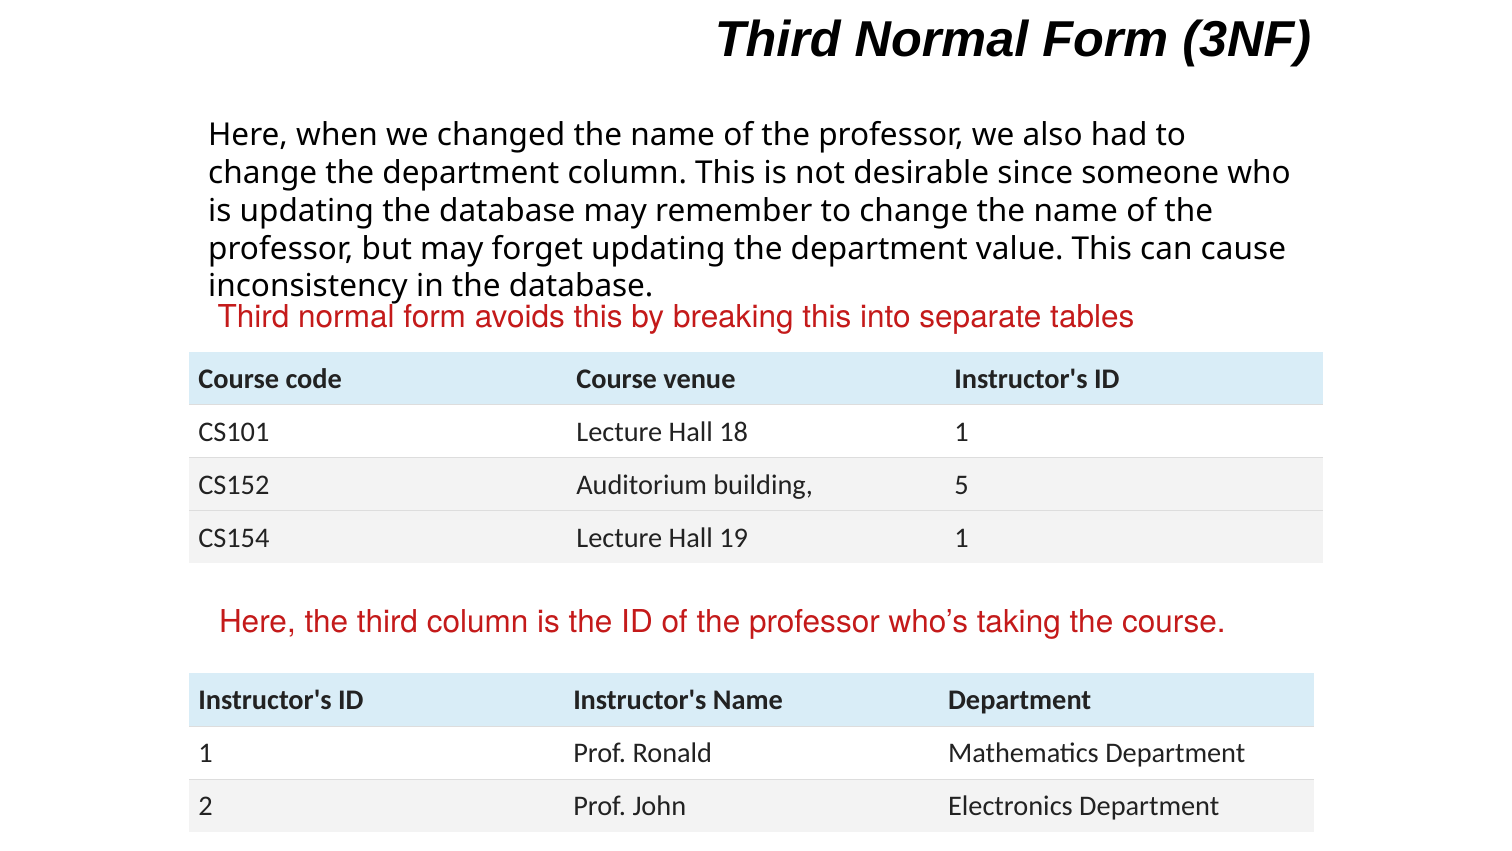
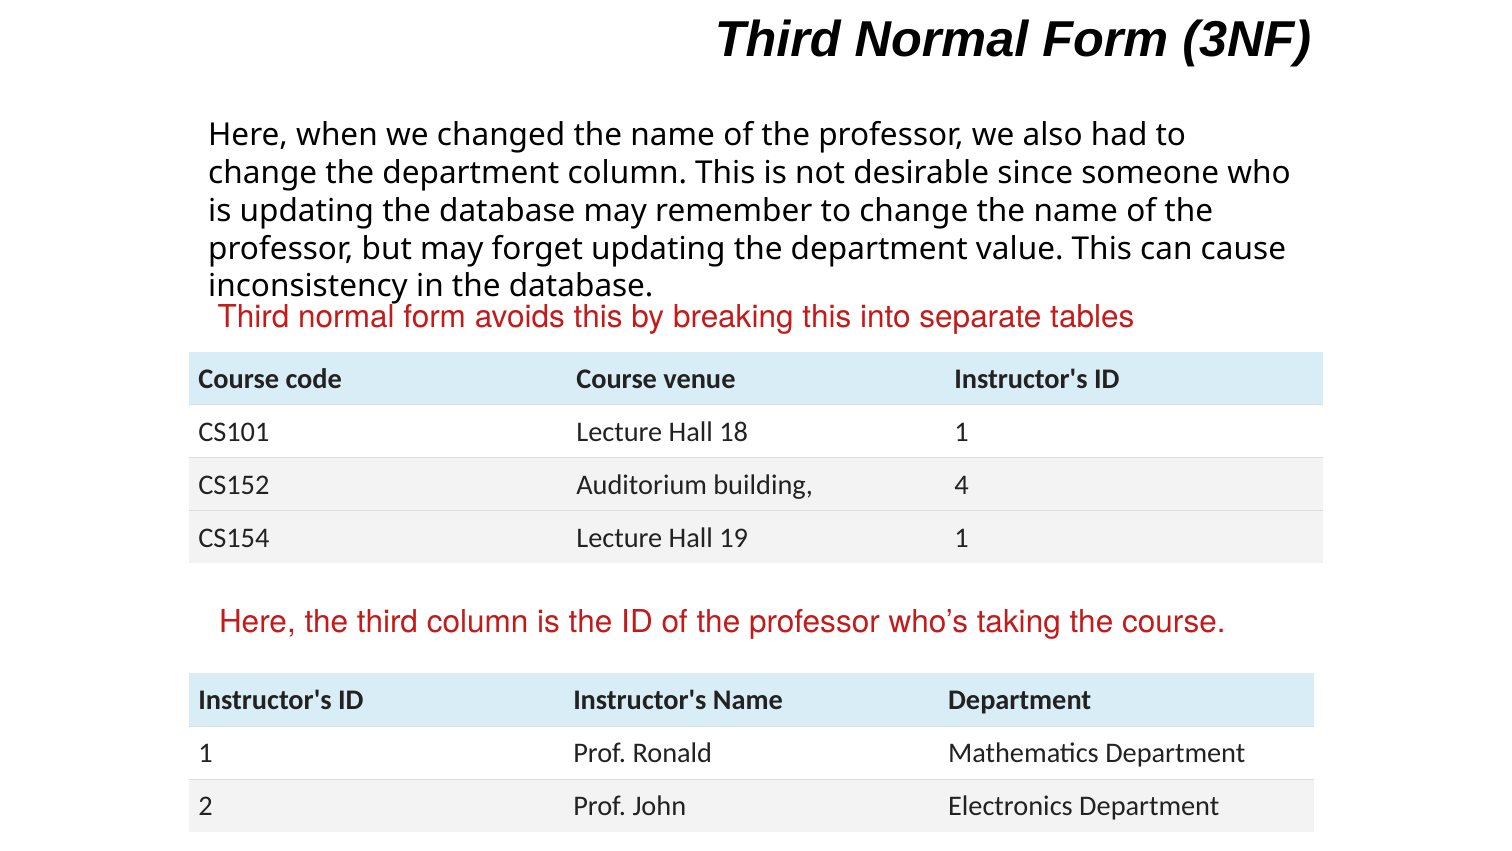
5: 5 -> 4 (962, 484)
